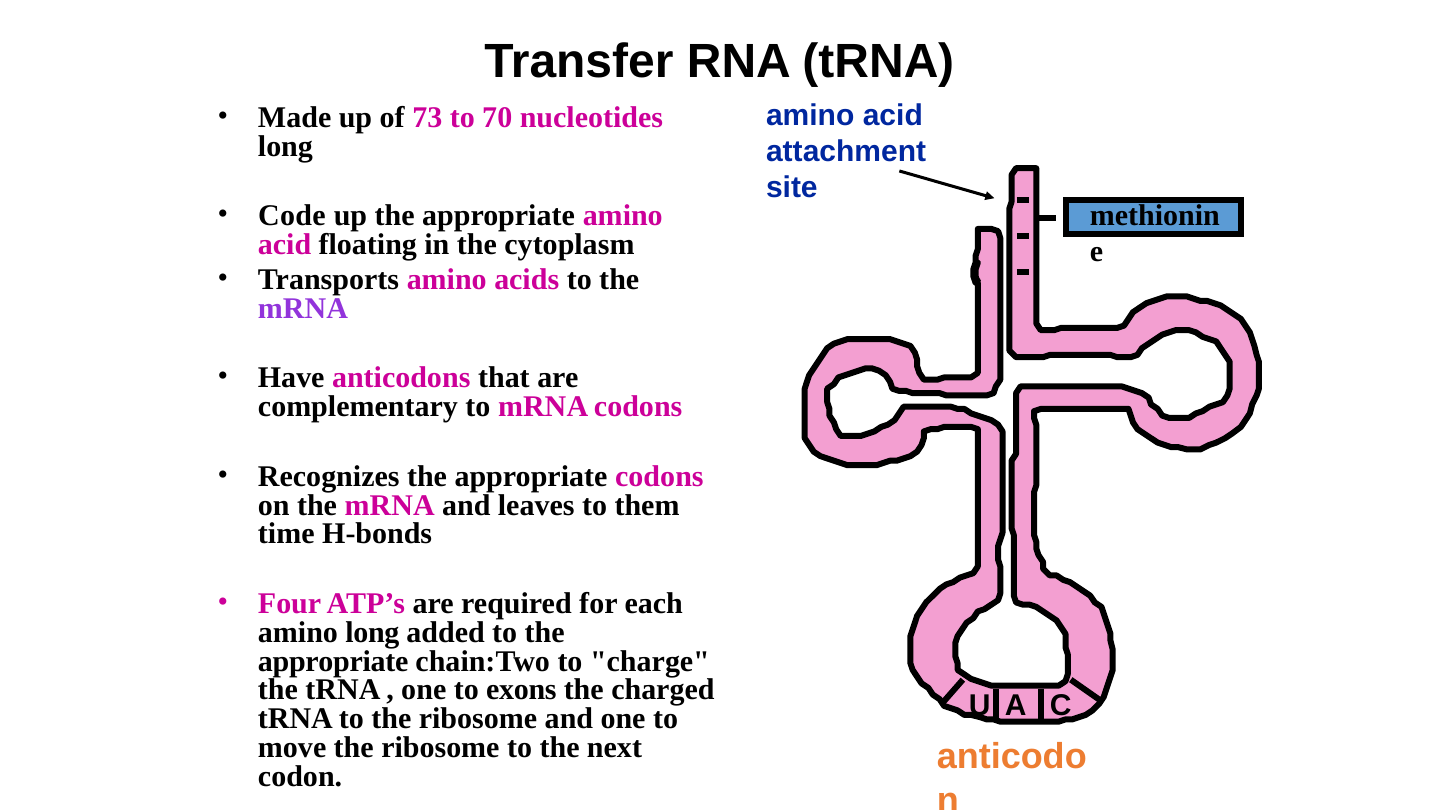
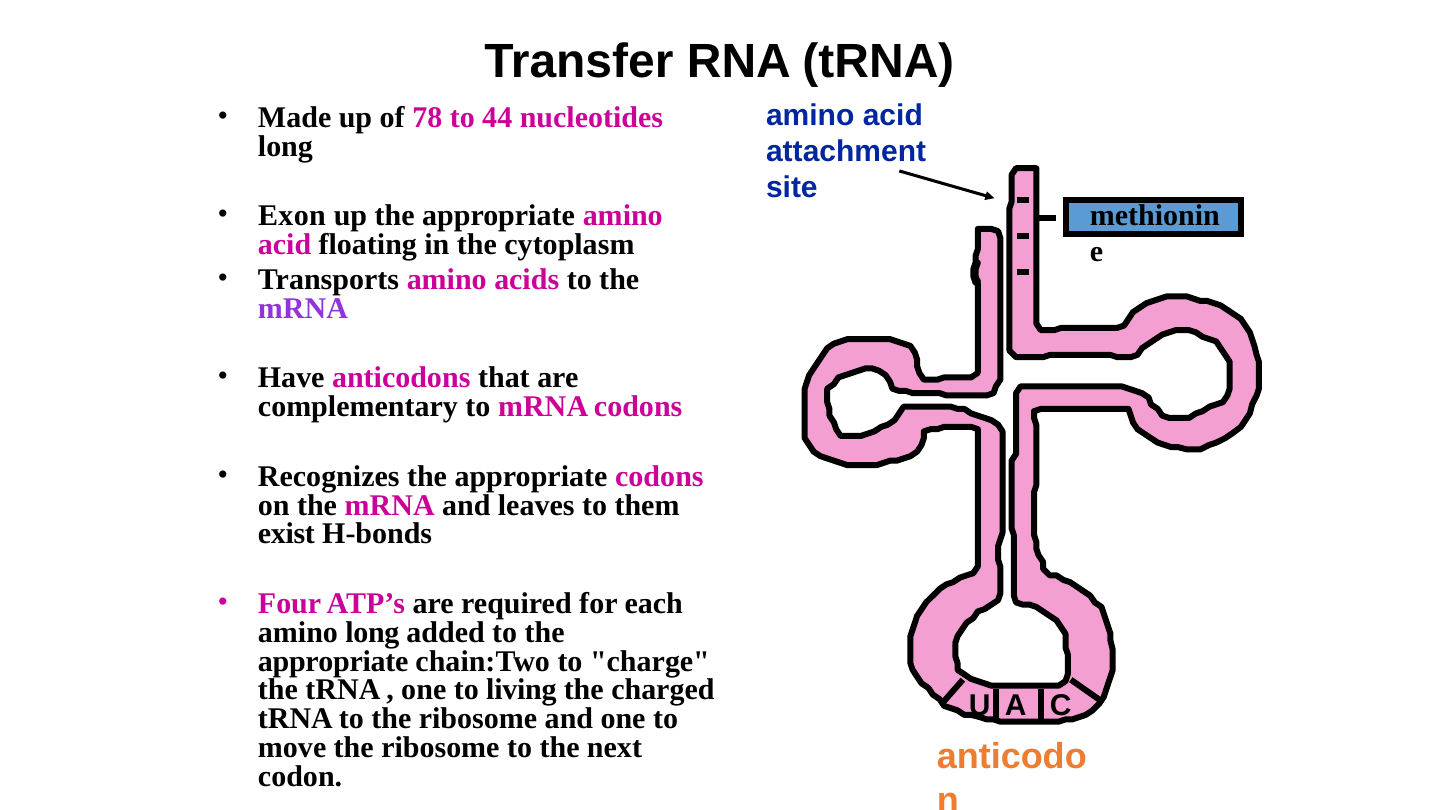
73: 73 -> 78 (427, 117)
70: 70 -> 44 (497, 117)
Code: Code -> Exon (292, 216)
time: time -> exist (286, 534)
exons: exons -> living (521, 690)
